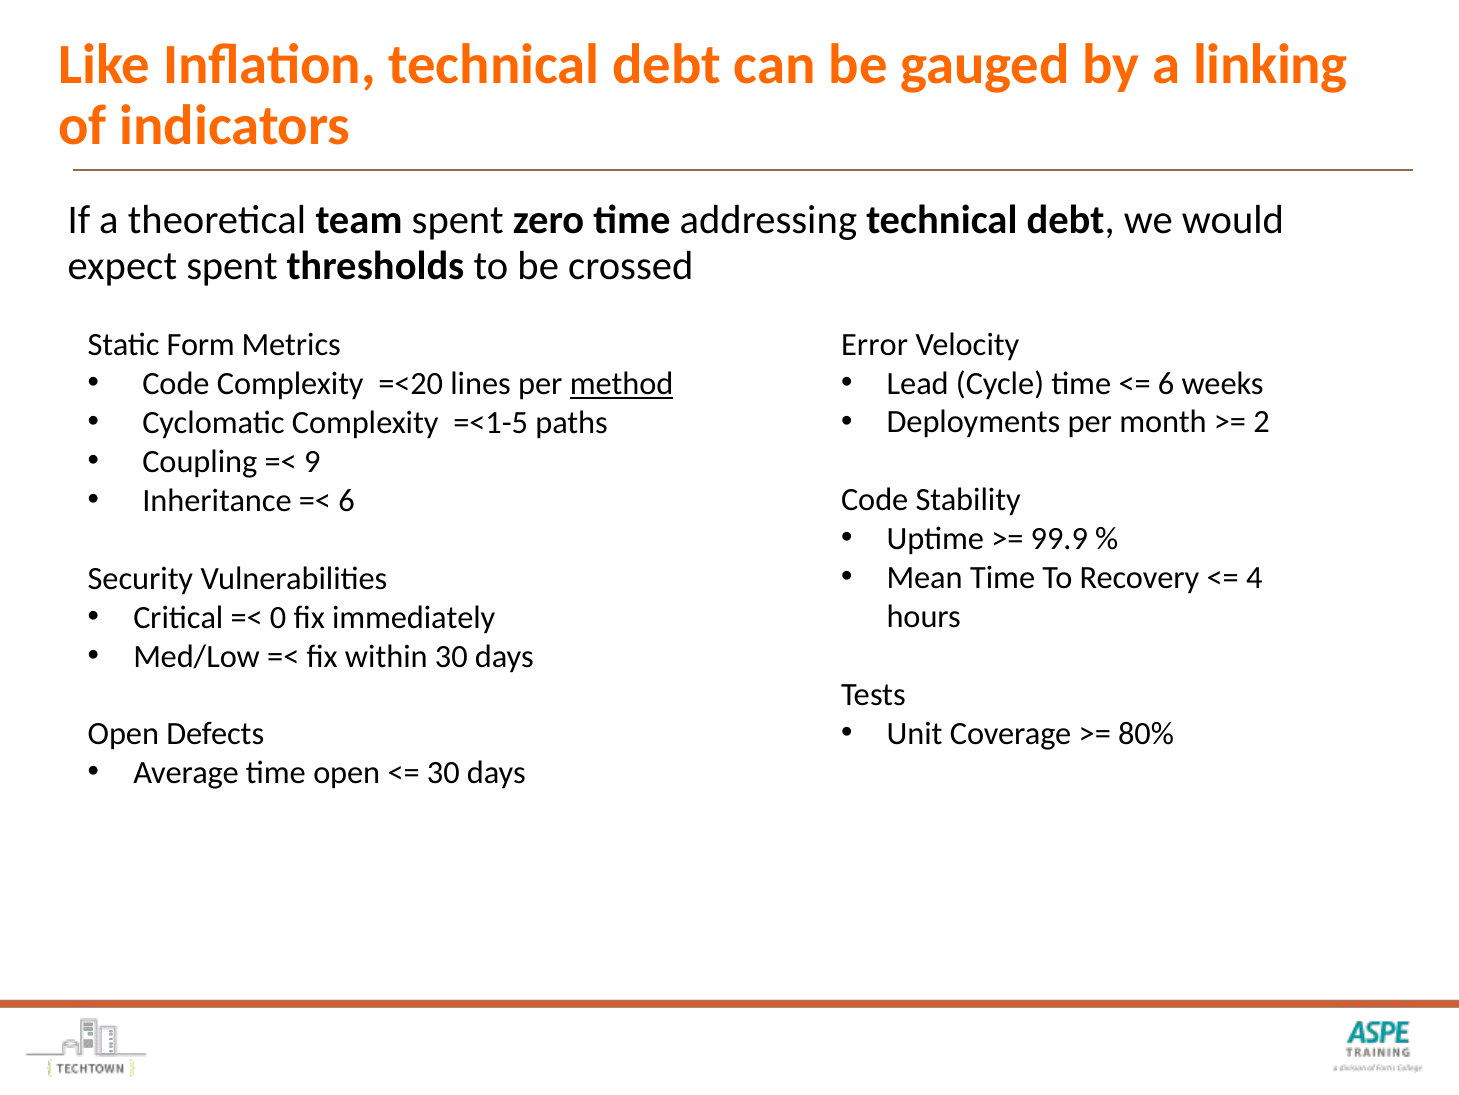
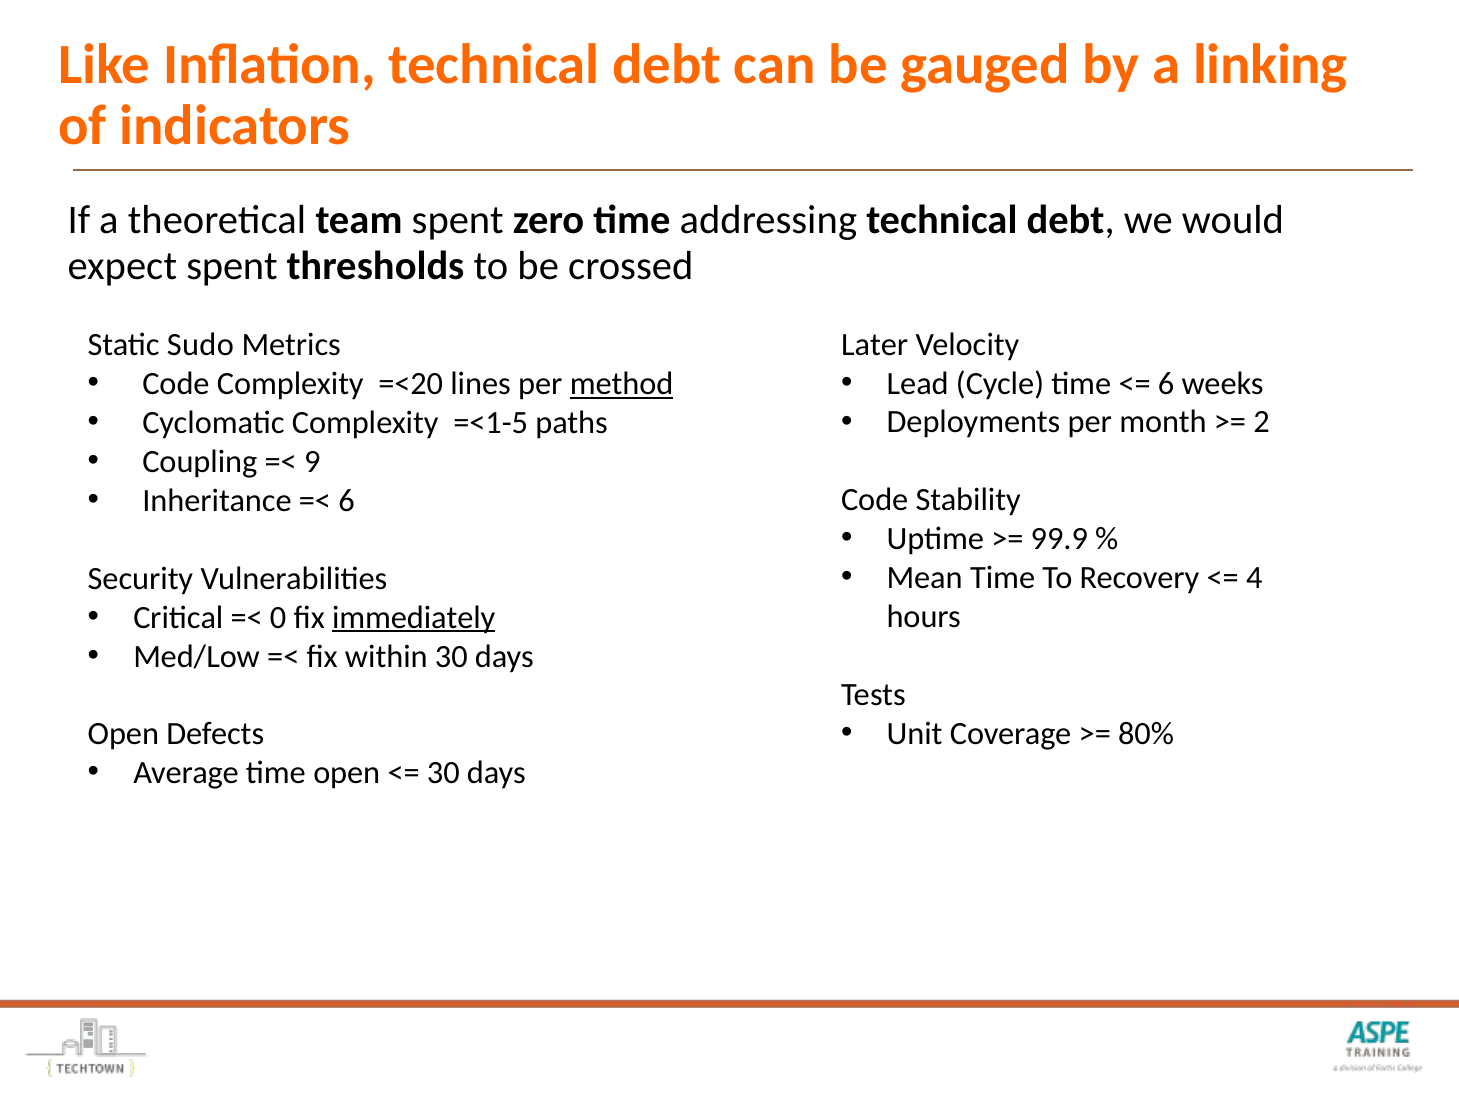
Error: Error -> Later (875, 344)
Form: Form -> Sudo (200, 345)
immediately underline: none -> present (414, 617)
